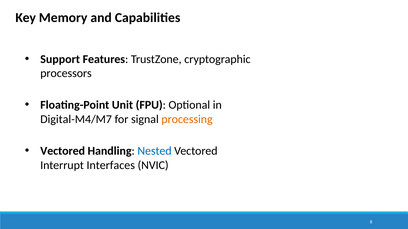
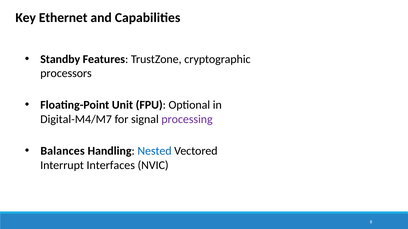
Memory: Memory -> Ethernet (63, 18)
Support: Support -> Standby (60, 59)
processing colour: orange -> purple (187, 120)
Vectored: Vectored -> Balances (63, 151)
